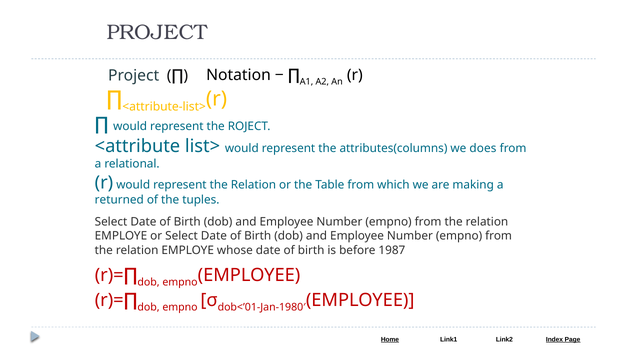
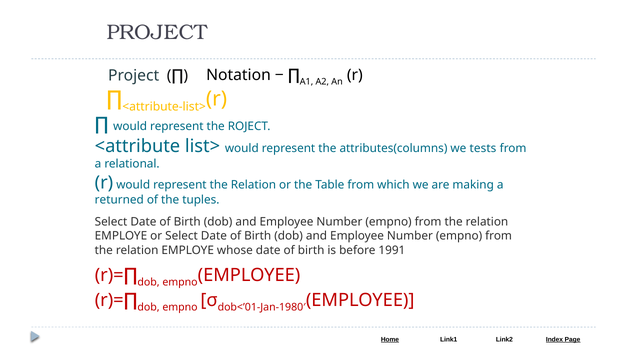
does: does -> tests (483, 148)
1987: 1987 -> 1991 (392, 250)
